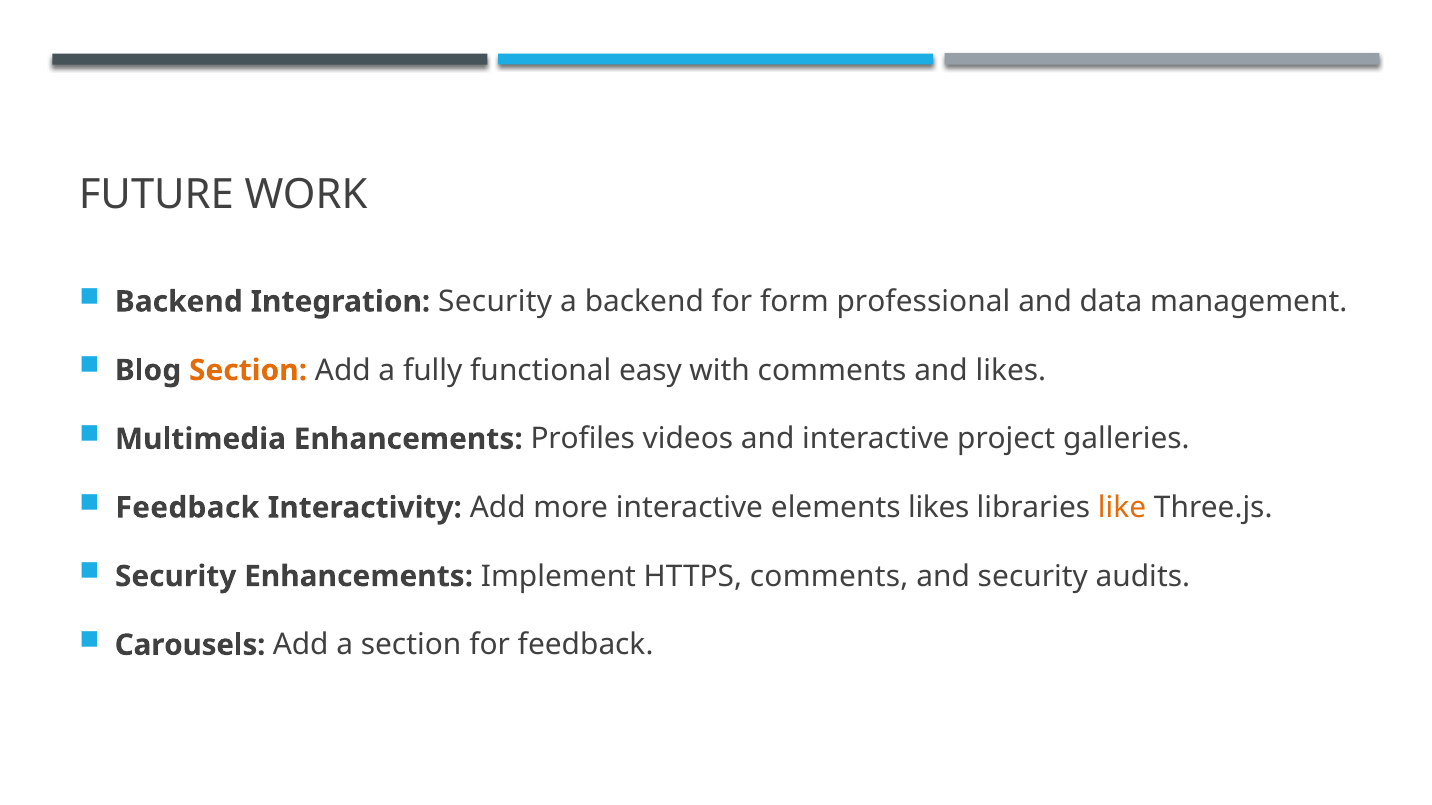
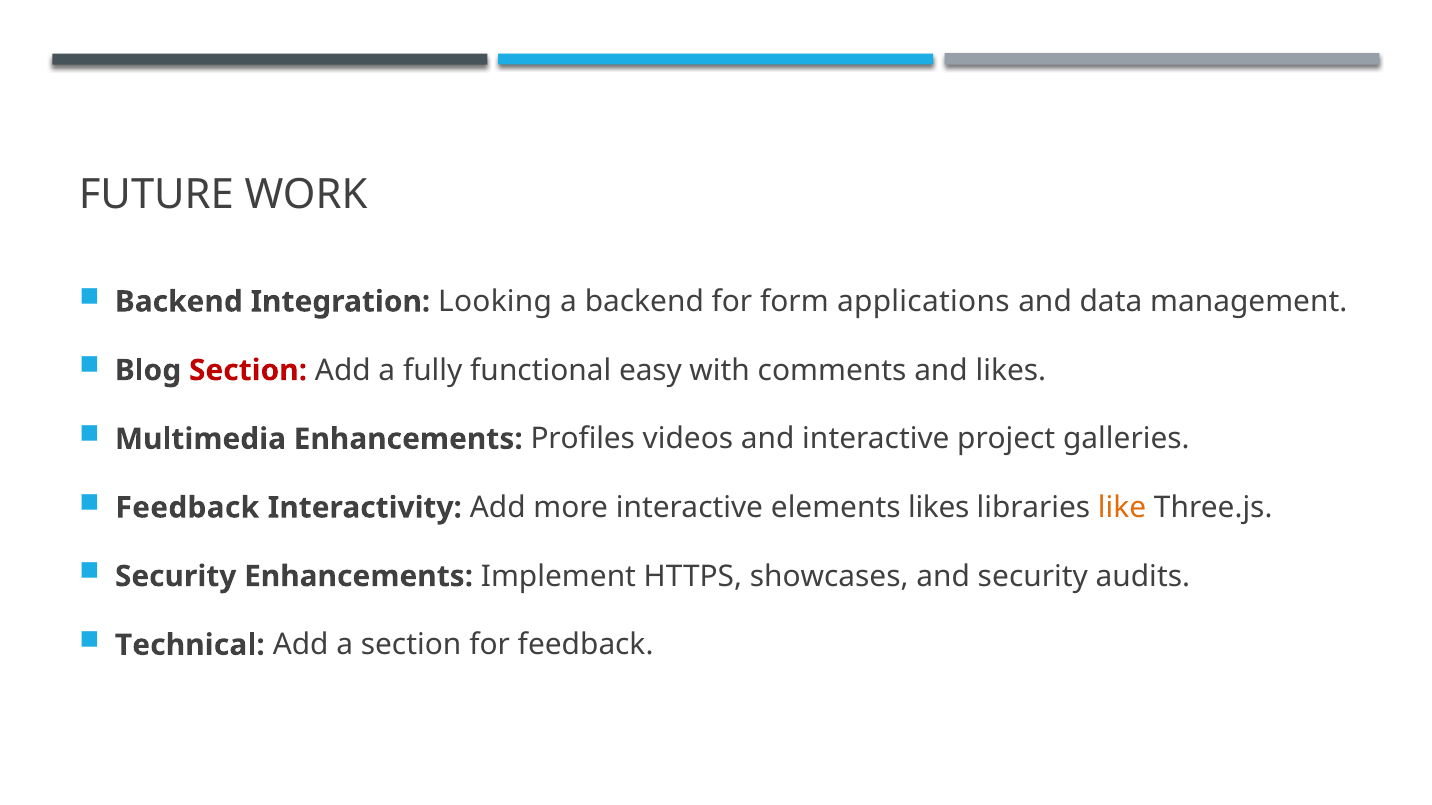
Integration Security: Security -> Looking (495, 302)
professional: professional -> applications (923, 302)
Section colour: orange -> red (248, 371)
HTTPS comments: comments -> showcases (829, 577)
Carousels: Carousels -> Technical (190, 645)
